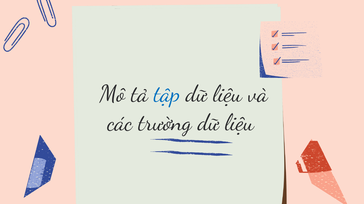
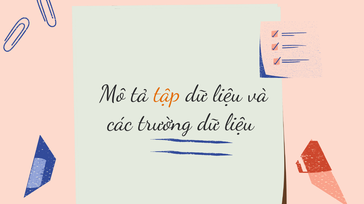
tập colour: blue -> orange (167, 94)
